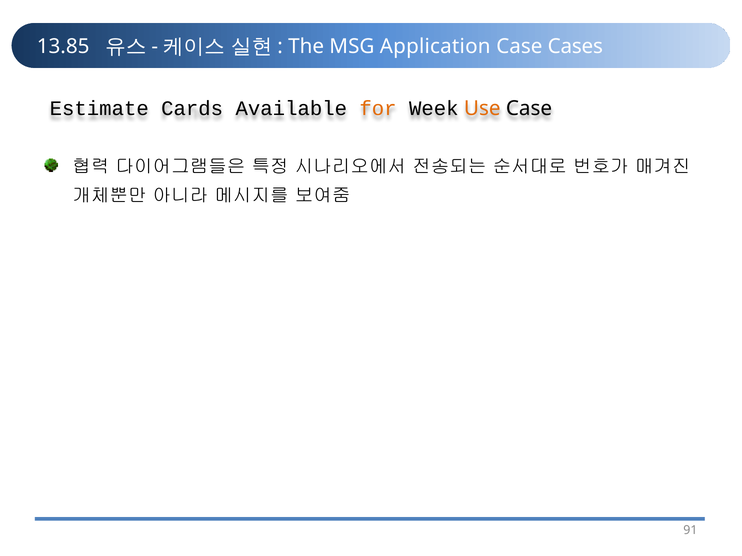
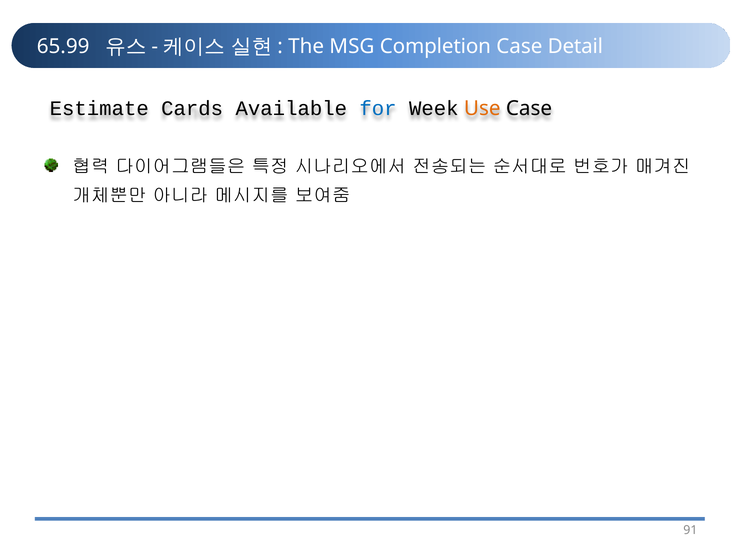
13.85: 13.85 -> 65.99 (63, 47)
Application: Application -> Completion (435, 47)
Cases: Cases -> Detail (575, 47)
for colour: orange -> blue (378, 109)
